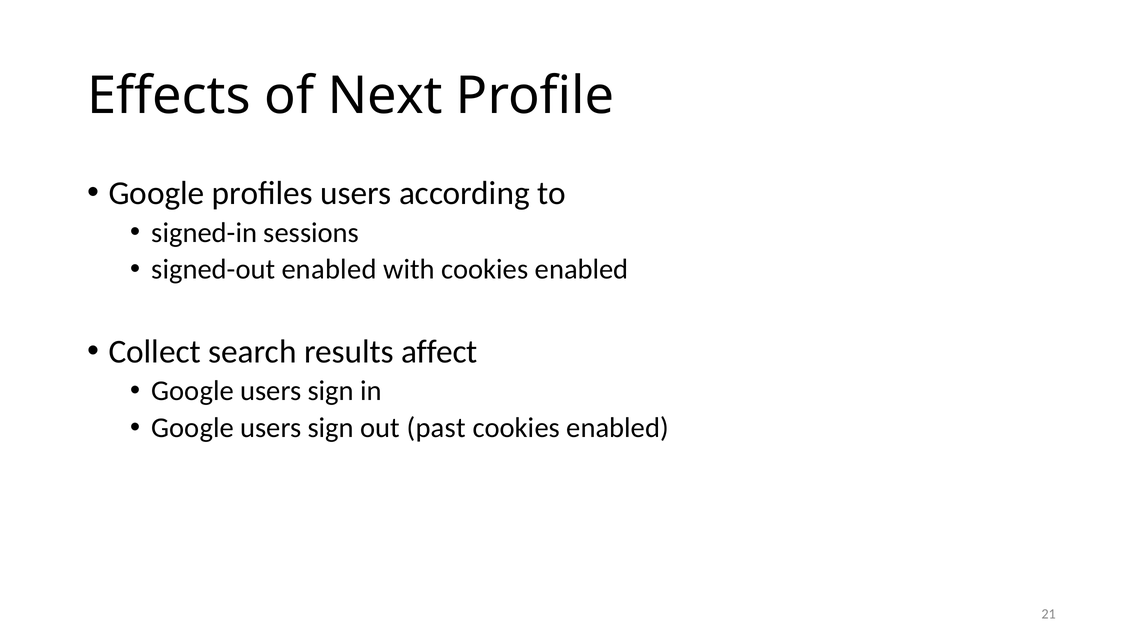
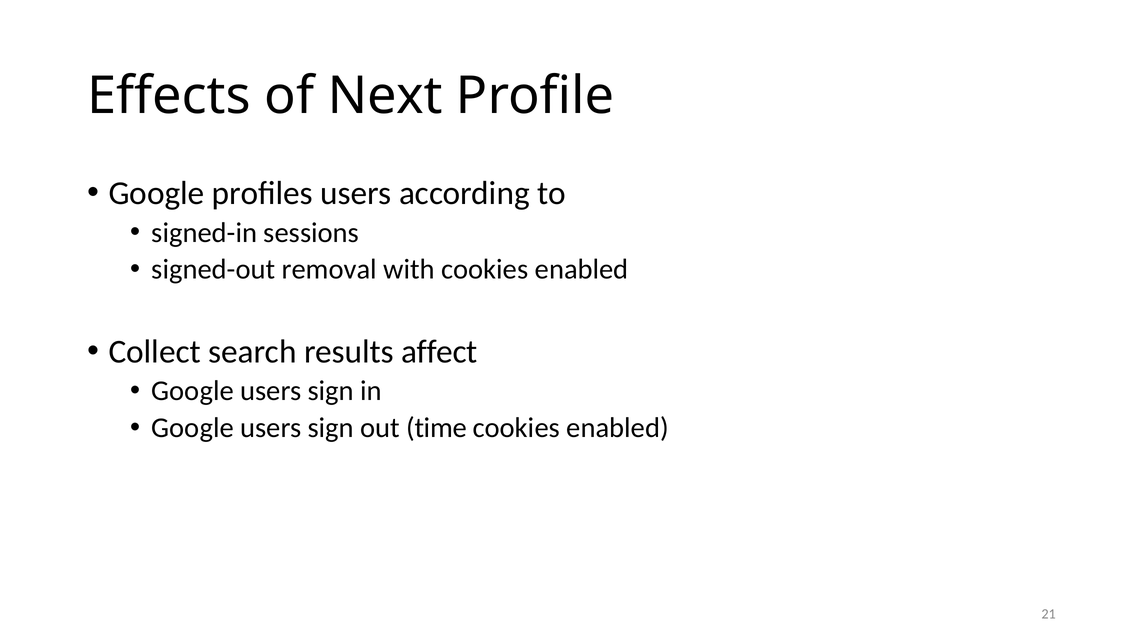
signed-out enabled: enabled -> removal (329, 269)
past: past -> time (437, 428)
